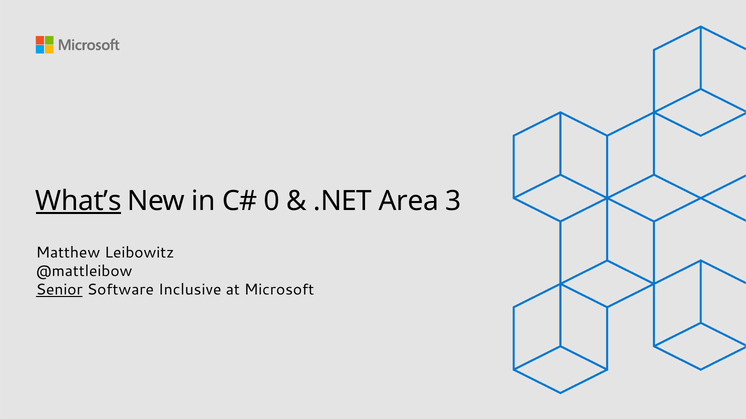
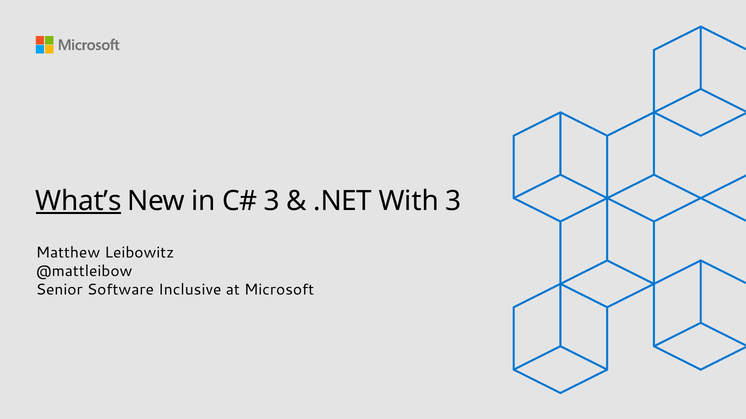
0: 0 -> 3 (272, 201)
Area: Area -> With (409, 201)
Senior underline: present -> none (59, 290)
